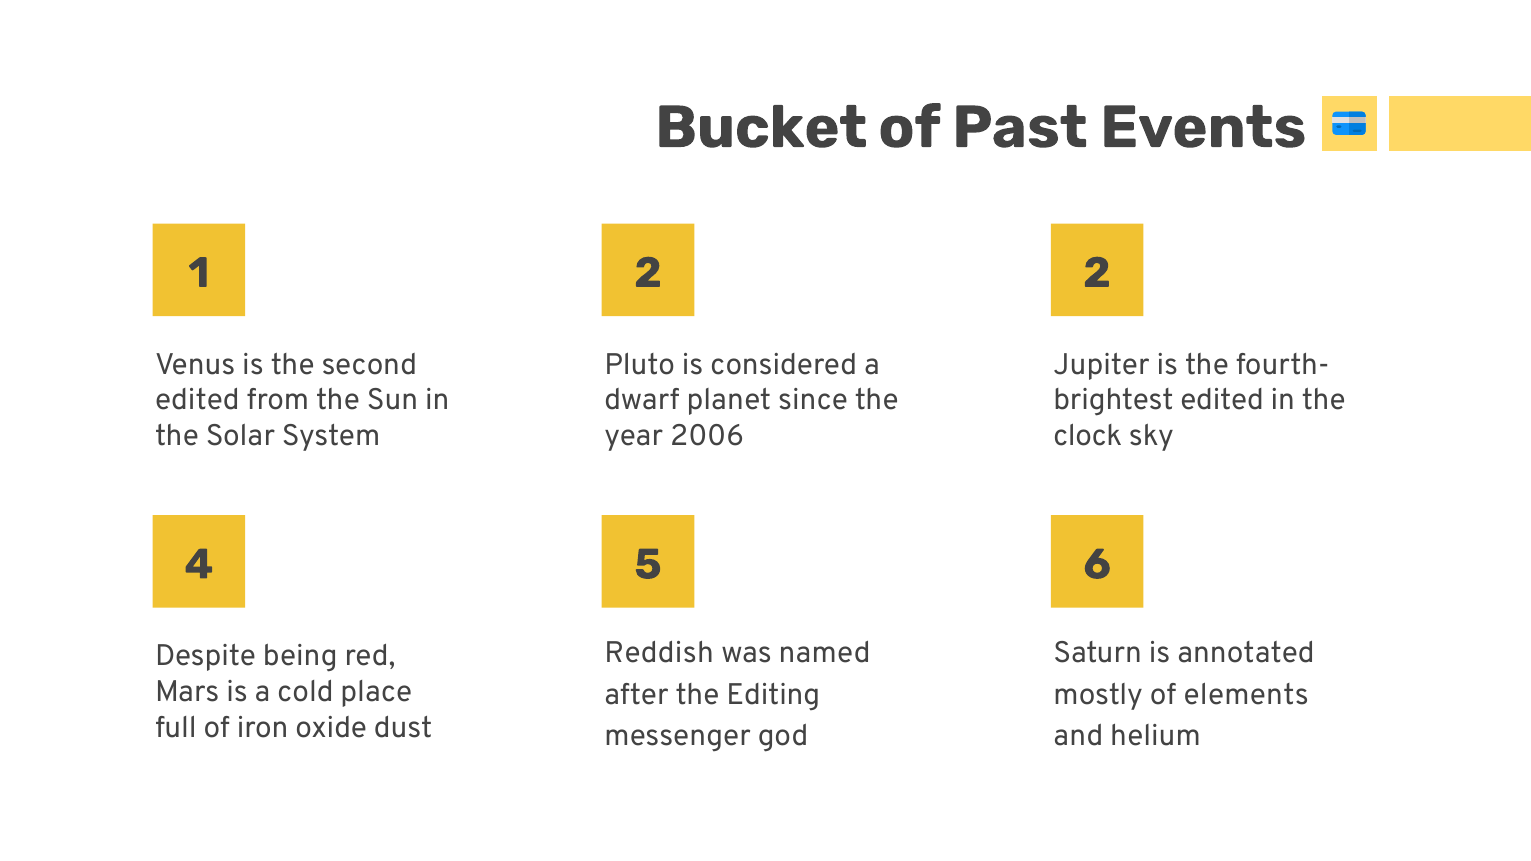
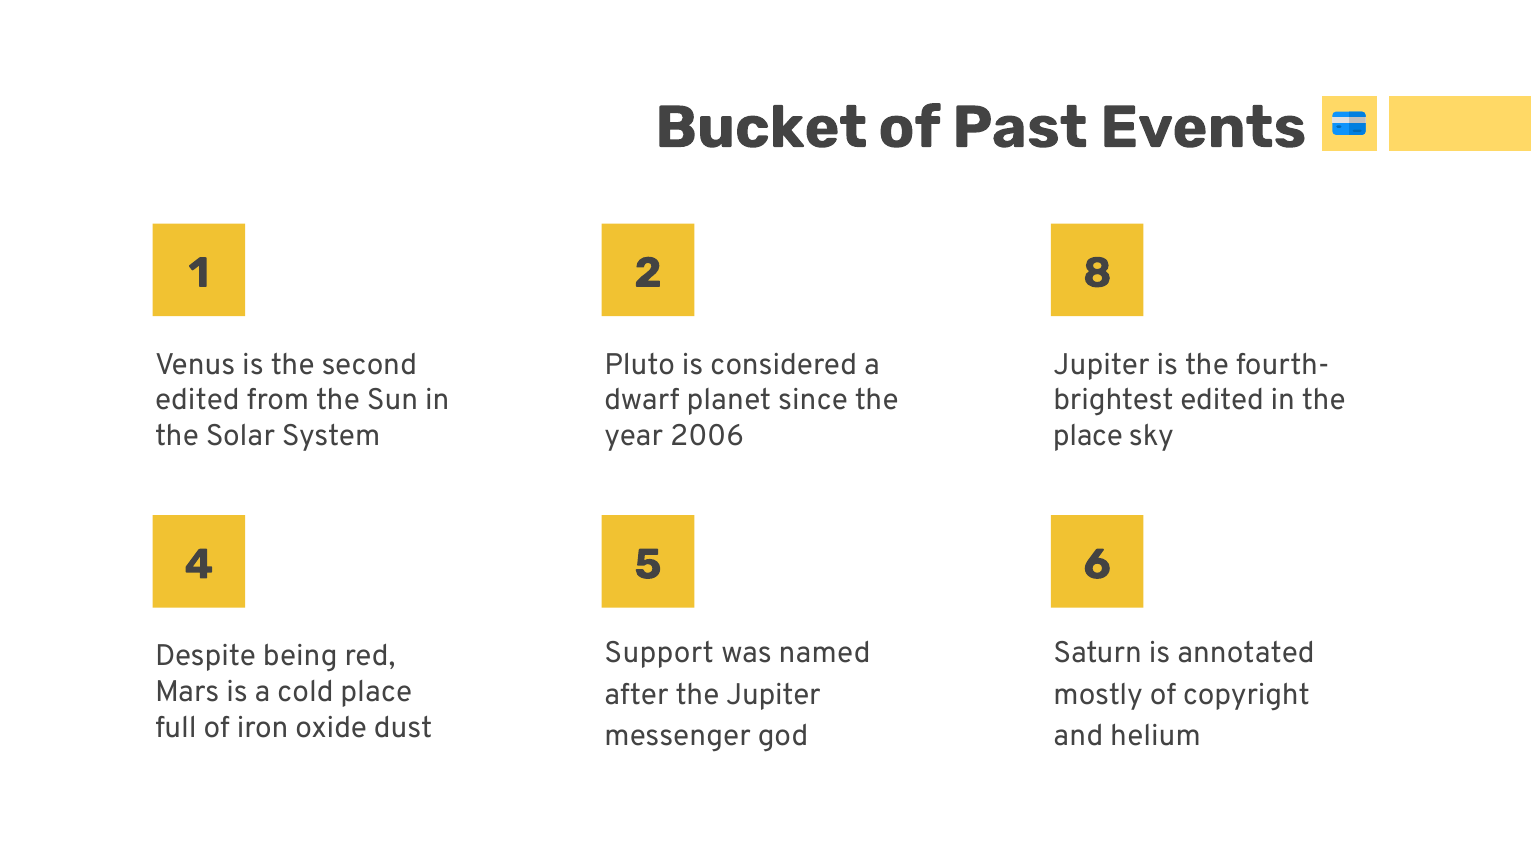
2 2: 2 -> 8 (1097, 273)
clock: clock -> place (1088, 436)
Reddish: Reddish -> Support (659, 653)
the Editing: Editing -> Jupiter (773, 694)
elements: elements -> copyright (1246, 694)
